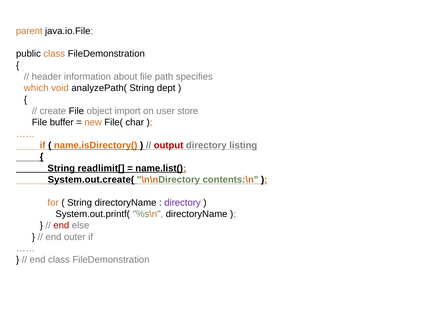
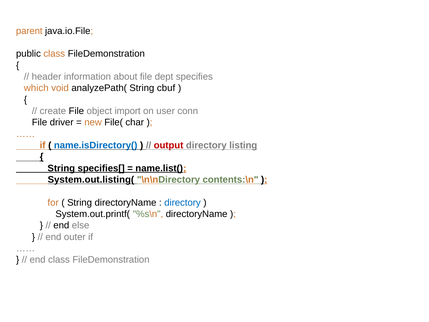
path: path -> dept (164, 77)
dept: dept -> cbuf (166, 88)
store: store -> conn (188, 111)
buffer: buffer -> driver (62, 122)
name.isDirectory( colour: orange -> blue (96, 145)
readlimit[: readlimit[ -> specifies[ (101, 168)
System.out.create(: System.out.create( -> System.out.listing( (91, 180)
directory colour: purple -> blue (183, 202)
end colour: red -> black (61, 225)
